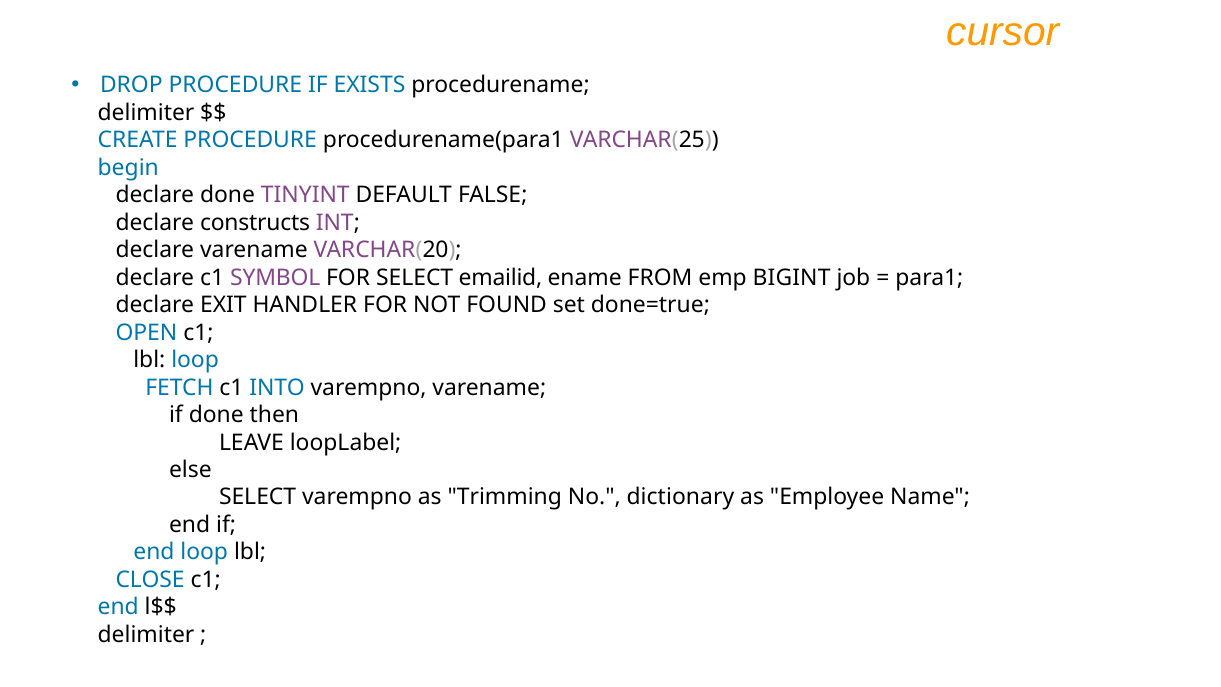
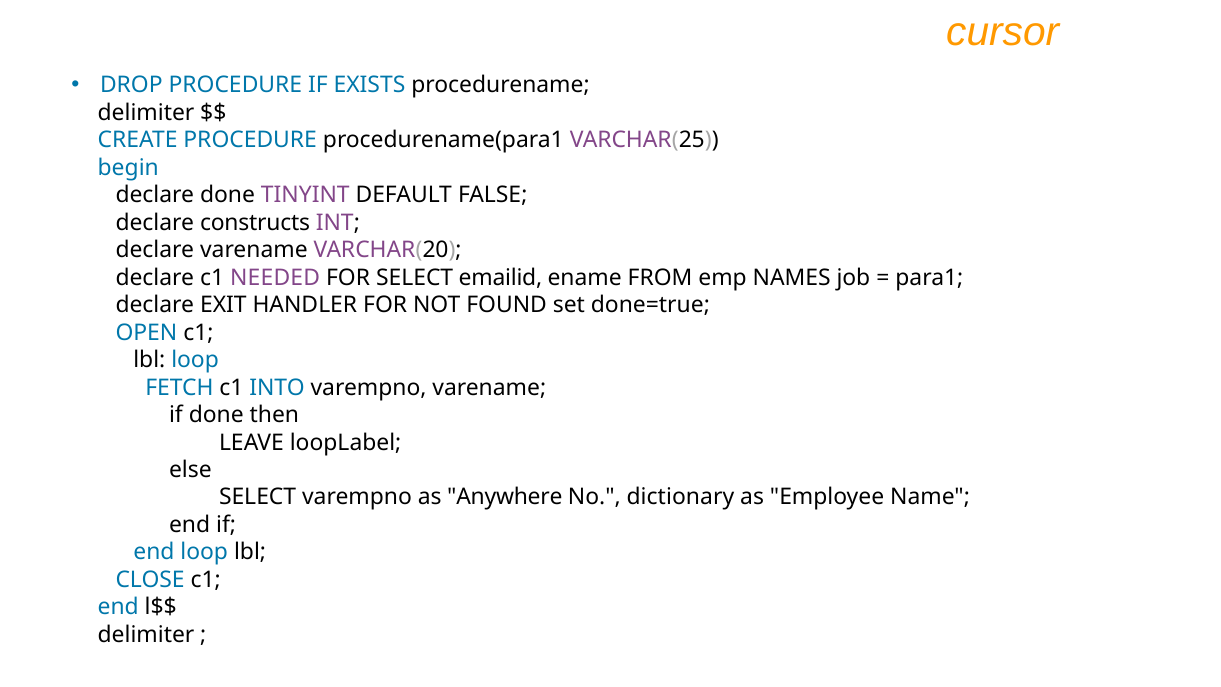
SYMBOL: SYMBOL -> NEEDED (275, 278)
BIGINT: BIGINT -> NAMES (792, 278)
Trimming: Trimming -> Anywhere (505, 497)
